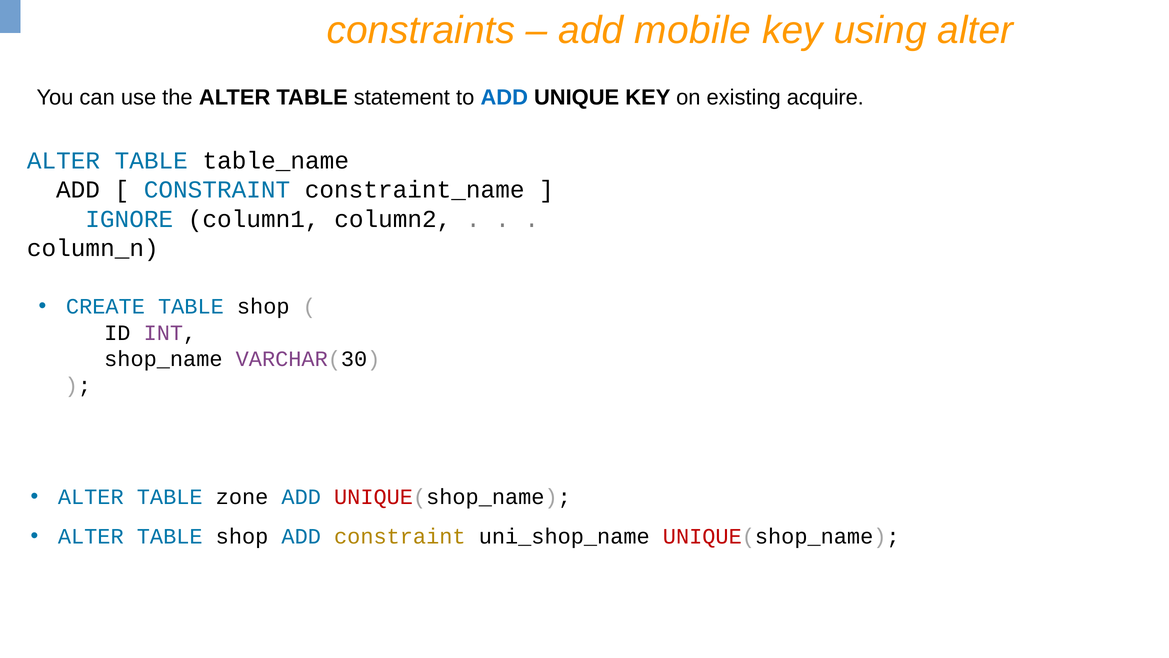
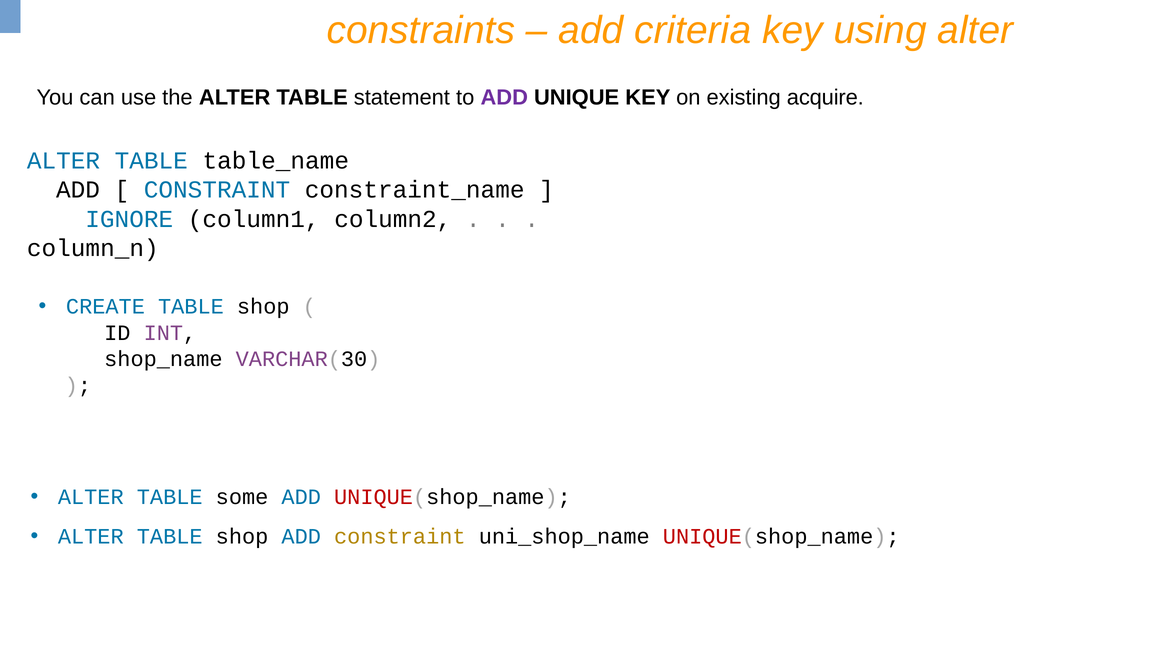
mobile: mobile -> criteria (693, 30)
ADD colour: blue -> purple (504, 97)
zone: zone -> some (242, 497)
